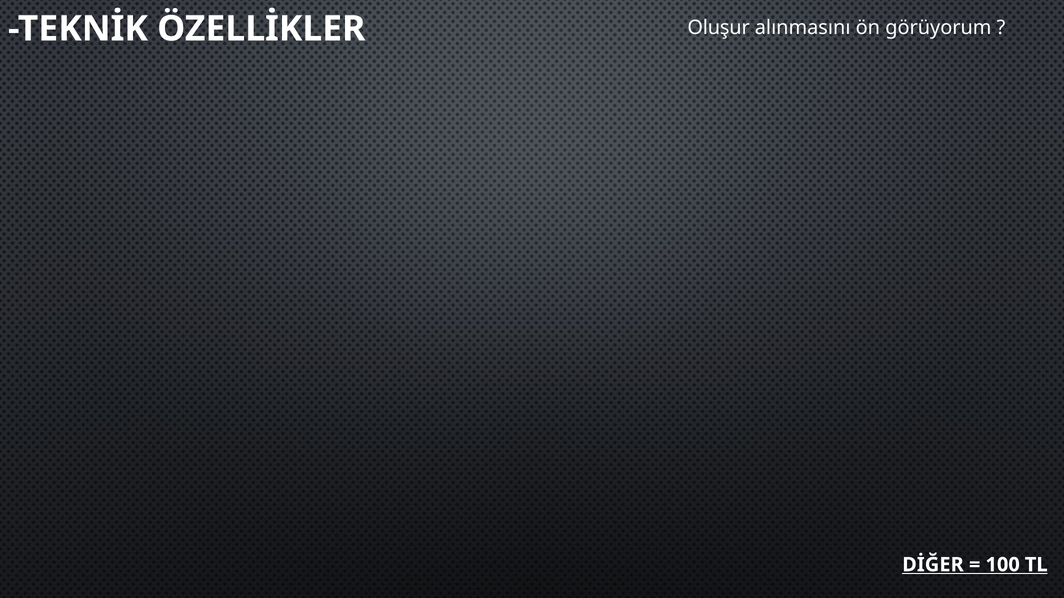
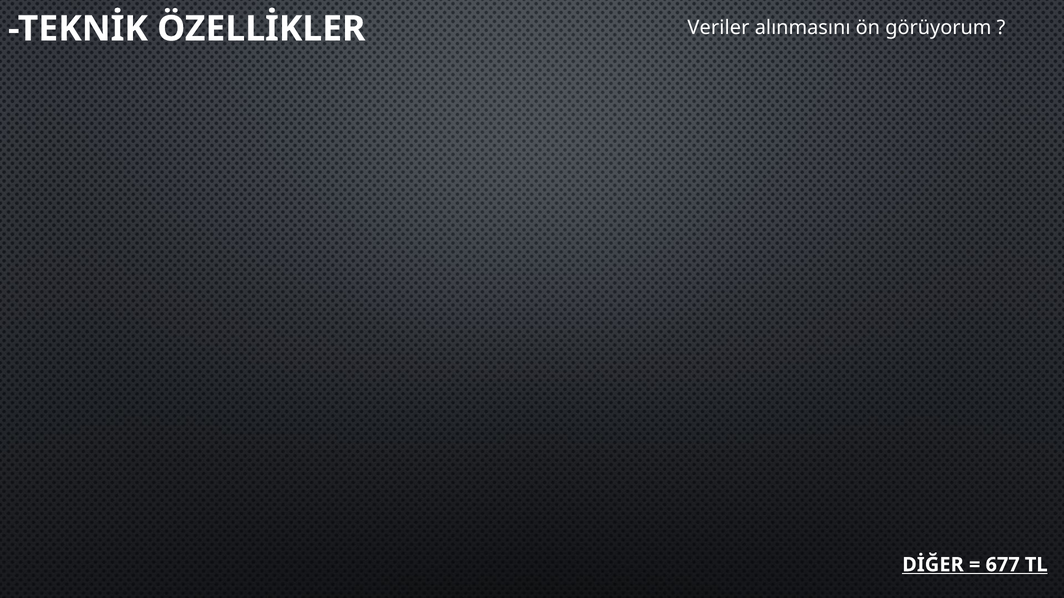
Oluşur: Oluşur -> Veriler (718, 28)
100: 100 -> 677 (1003, 565)
